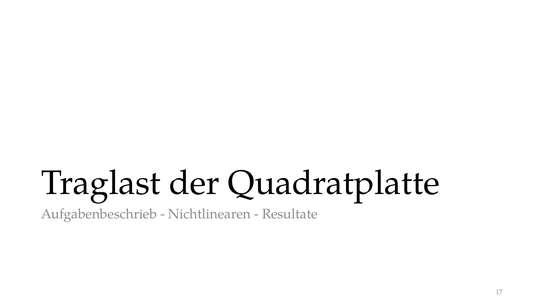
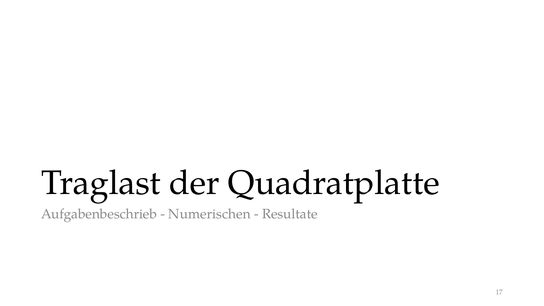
Nichtlinearen: Nichtlinearen -> Numerischen (210, 214)
